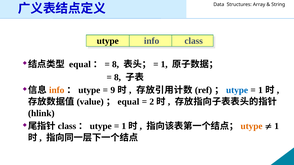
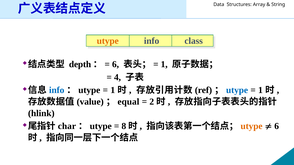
utype colour: black -> orange (108, 41)
equal: equal -> depth (80, 64)
8: 8 -> 6 (116, 64)
8: 8 -> 4 (117, 77)
info colour: orange -> blue (57, 90)
9: 9 -> 1 (113, 90)
class: class -> char (67, 126)
1: 1 -> 8 (124, 126)
1: 1 -> 6 (277, 126)
